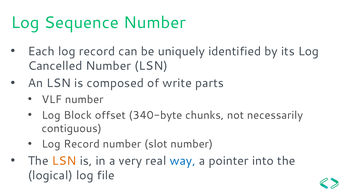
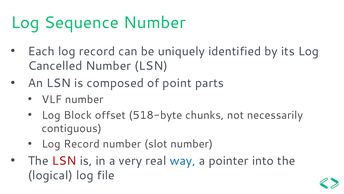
write: write -> point (177, 83)
340-byte: 340-byte -> 518-byte (155, 115)
LSN colour: orange -> red (64, 160)
